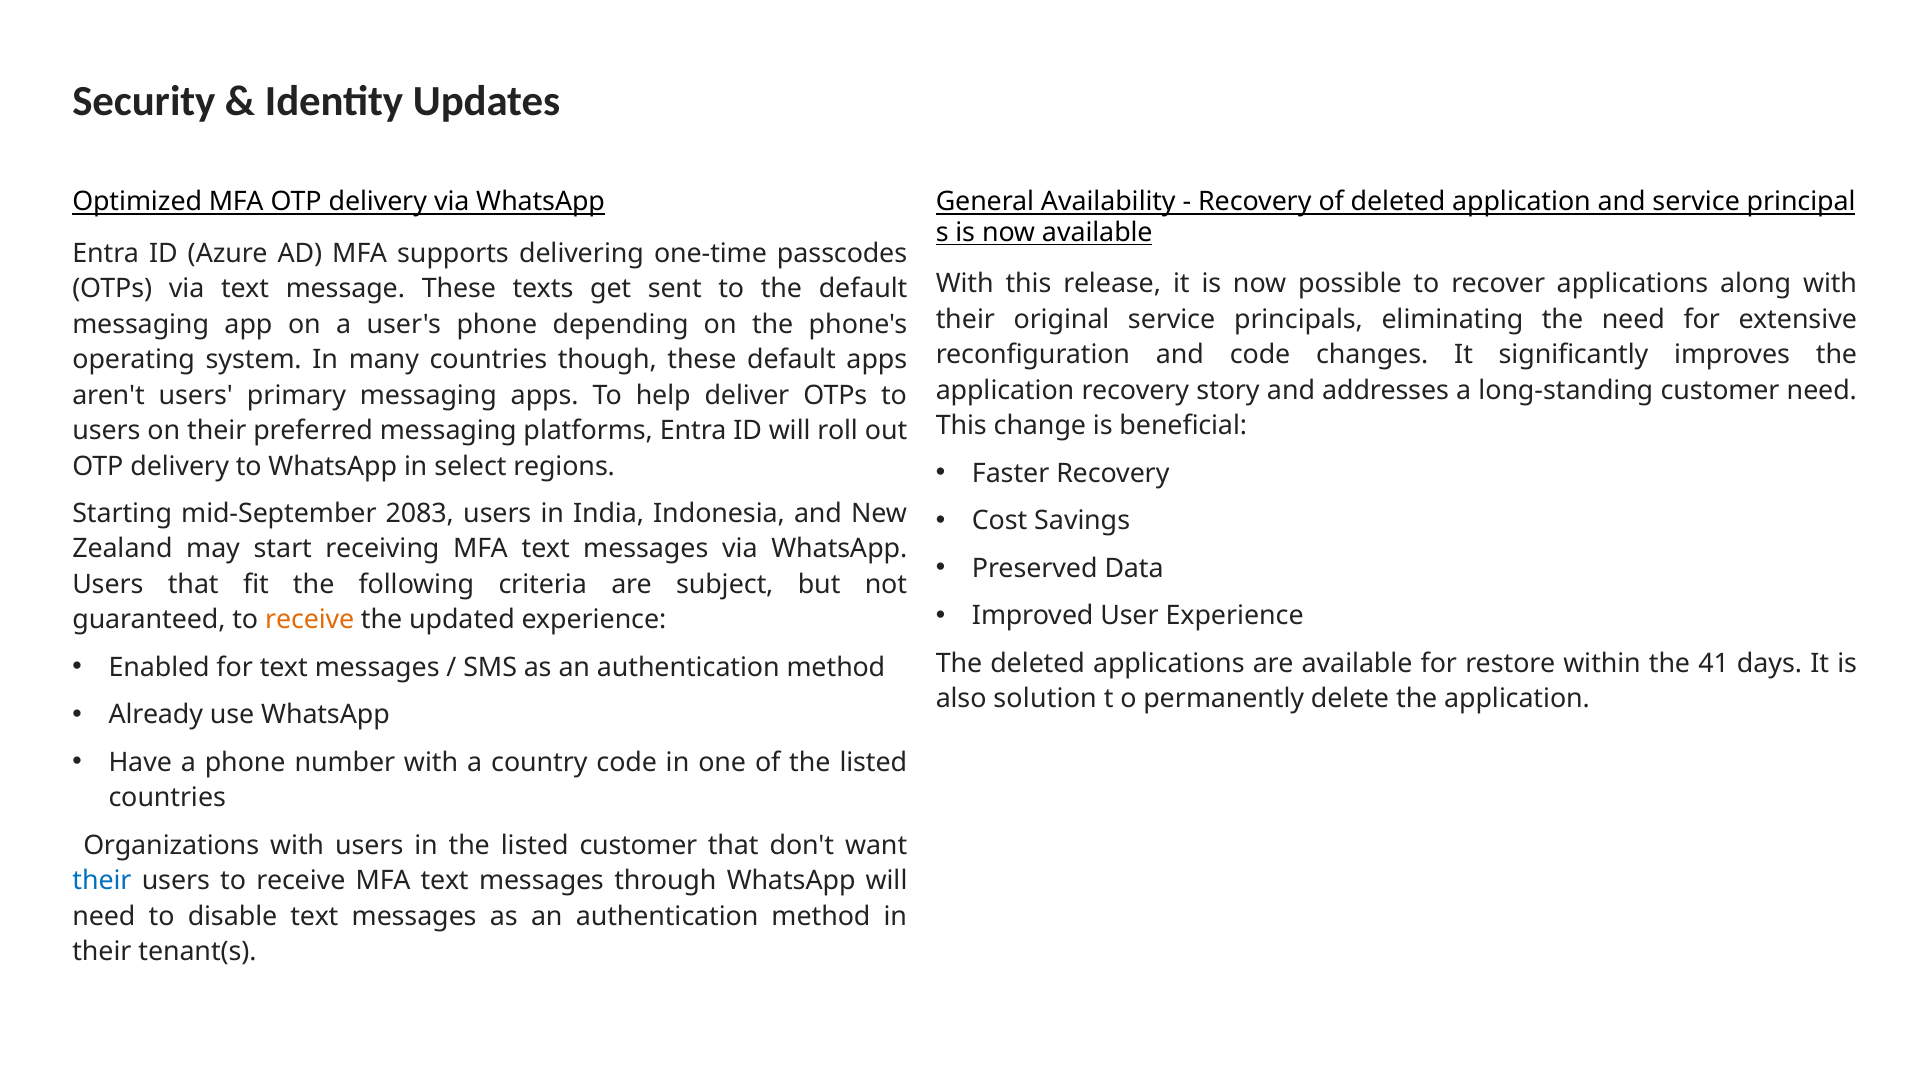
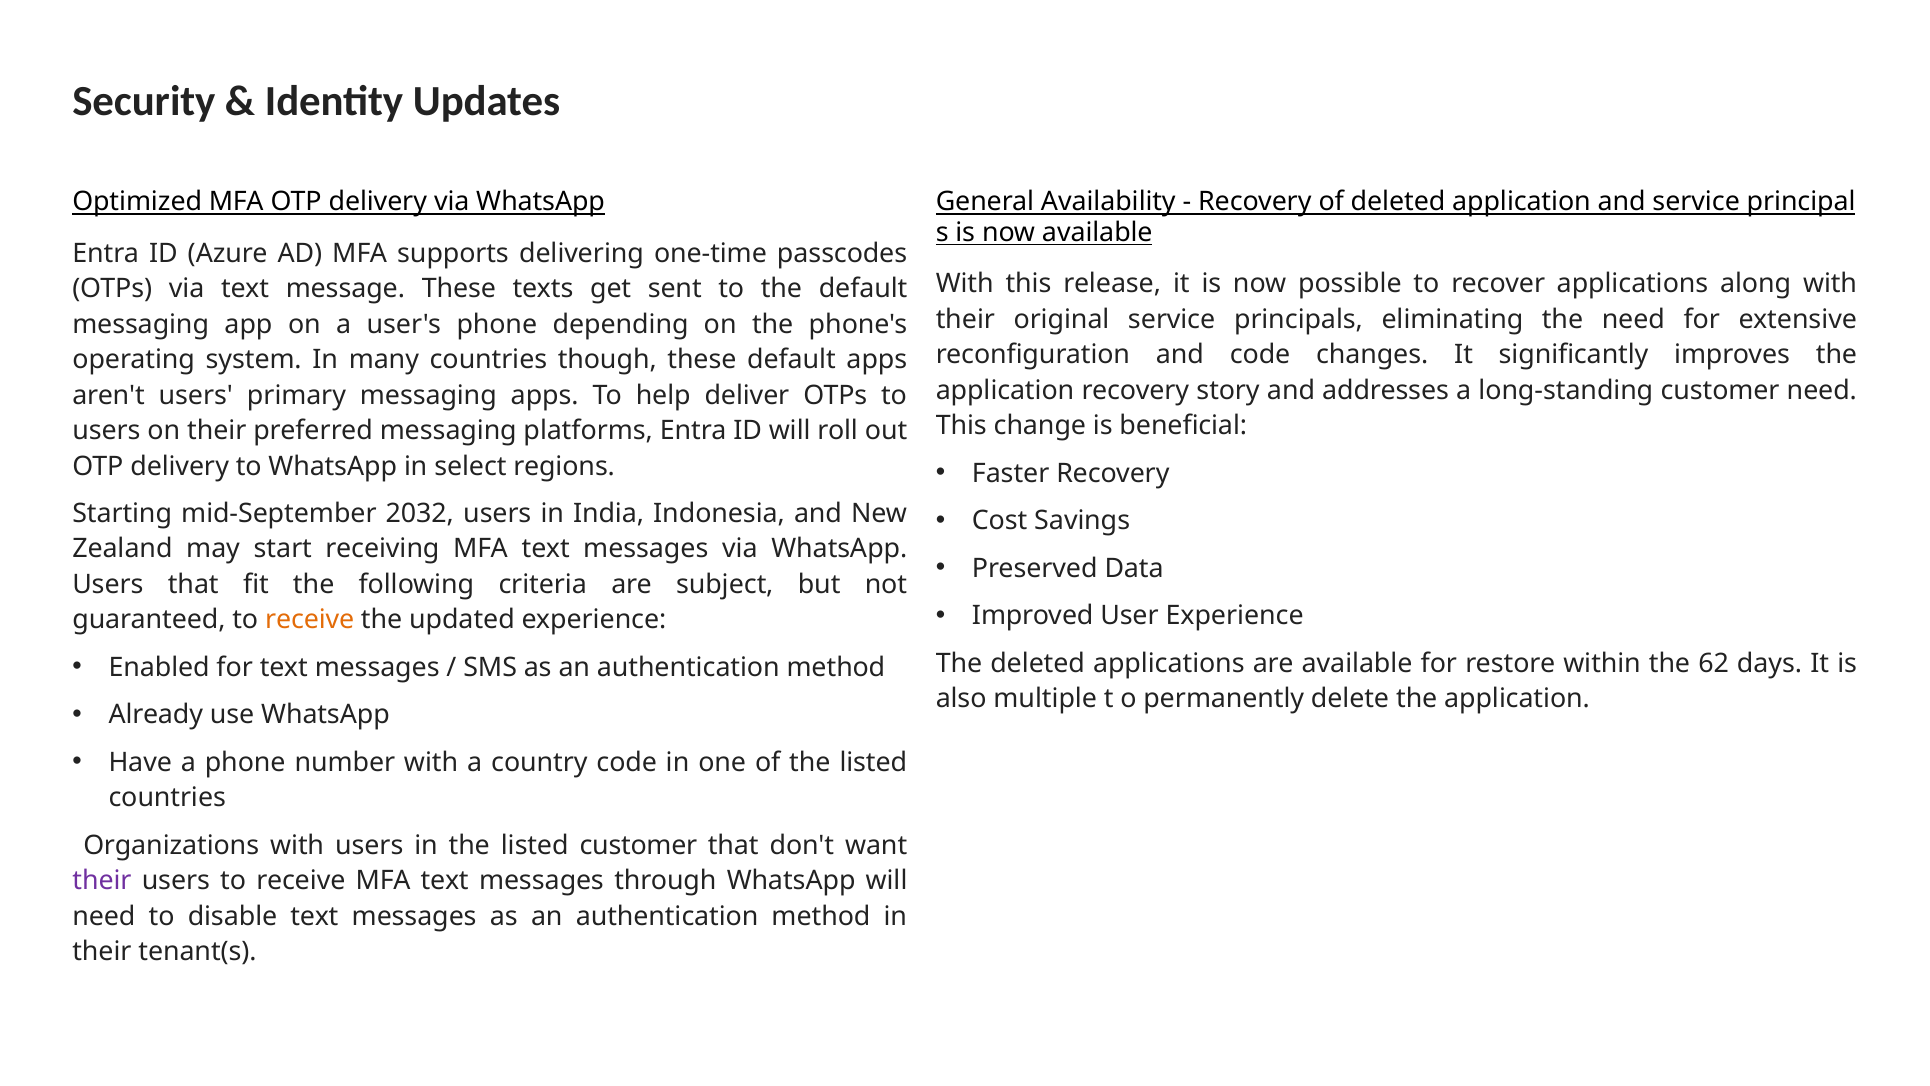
2083: 2083 -> 2032 (420, 514)
41: 41 -> 62 (1714, 663)
solution: solution -> multiple (1045, 698)
their colour: blue -> purple (102, 881)
